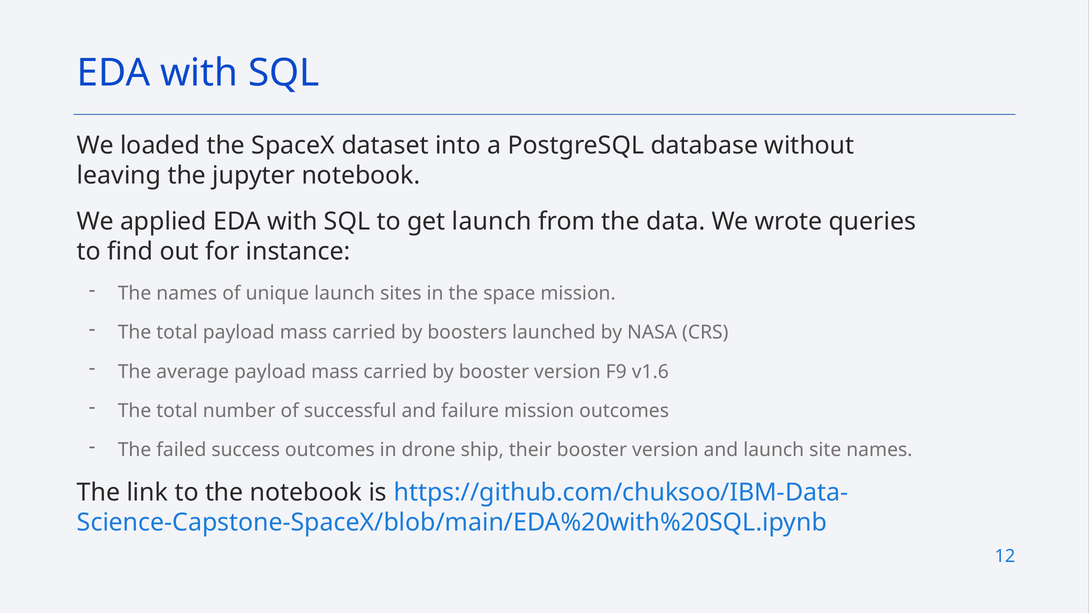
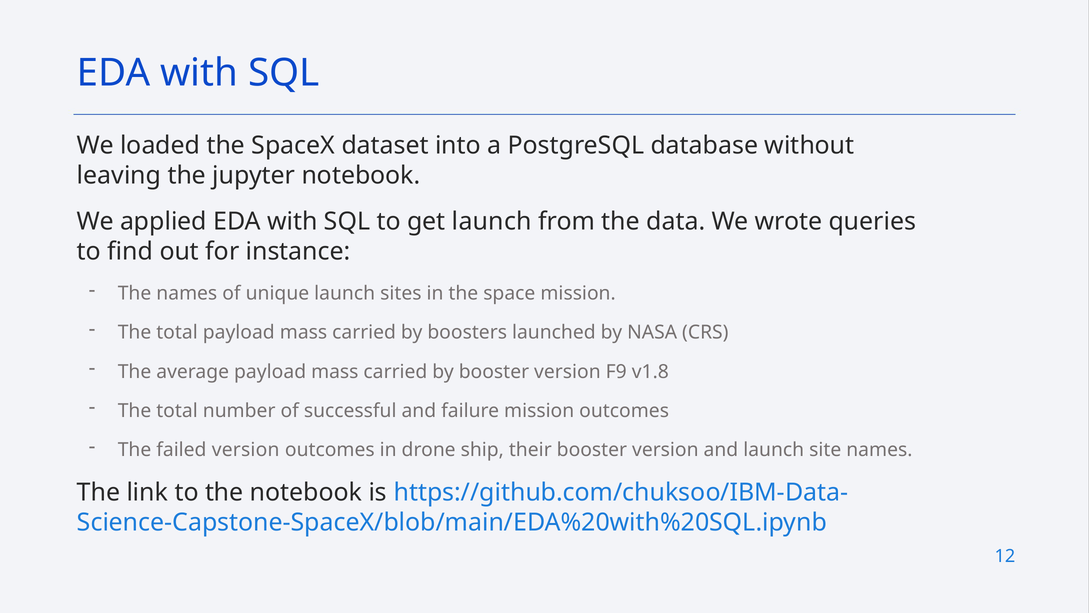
v1.6: v1.6 -> v1.8 (650, 371)
failed success: success -> version (246, 449)
